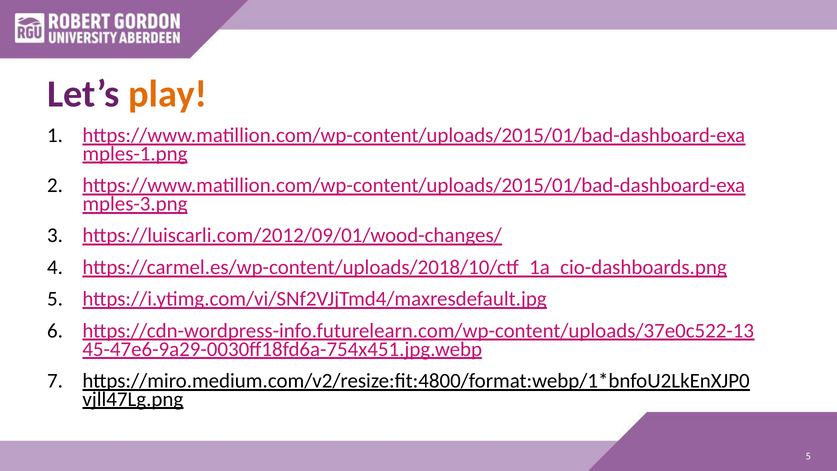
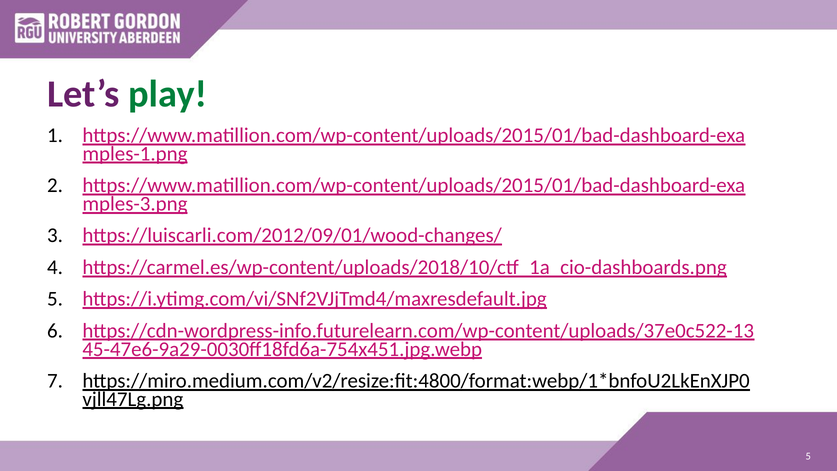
play colour: orange -> green (168, 94)
